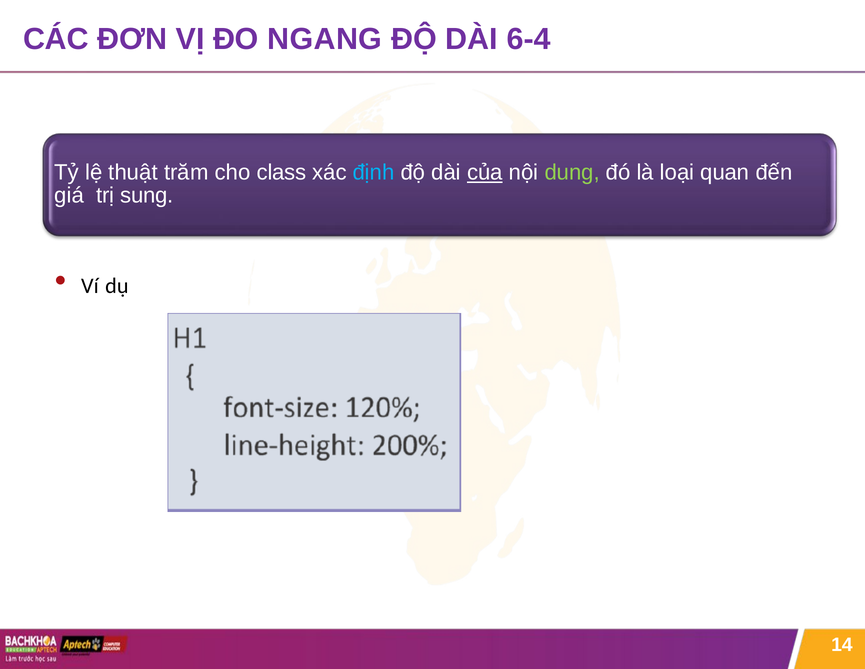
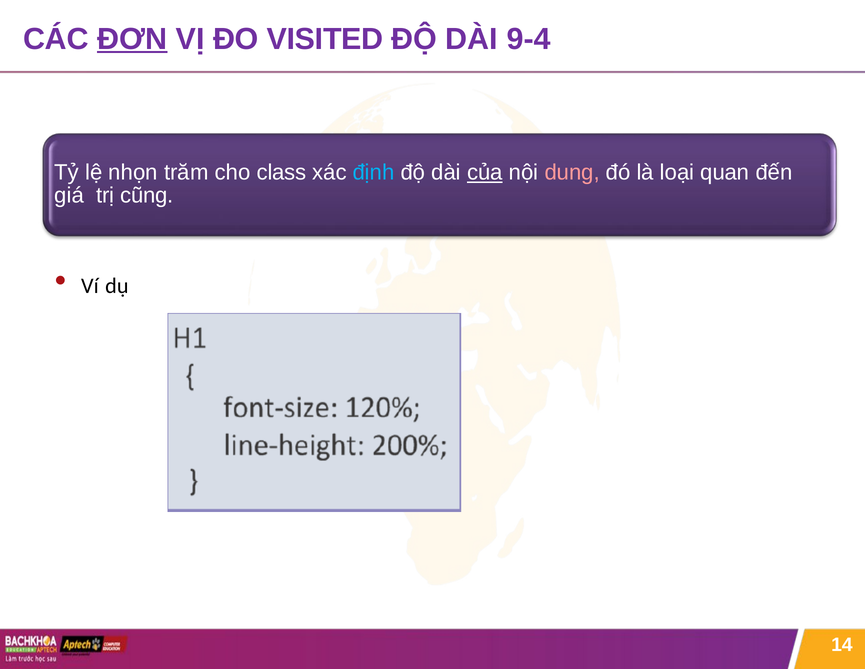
ĐƠN underline: none -> present (132, 39)
NGANG: NGANG -> VISITED (325, 39)
6-4: 6-4 -> 9-4 (529, 39)
thuật: thuật -> nhọn (133, 172)
dung colour: light green -> pink (572, 172)
sung: sung -> cũng (147, 195)
